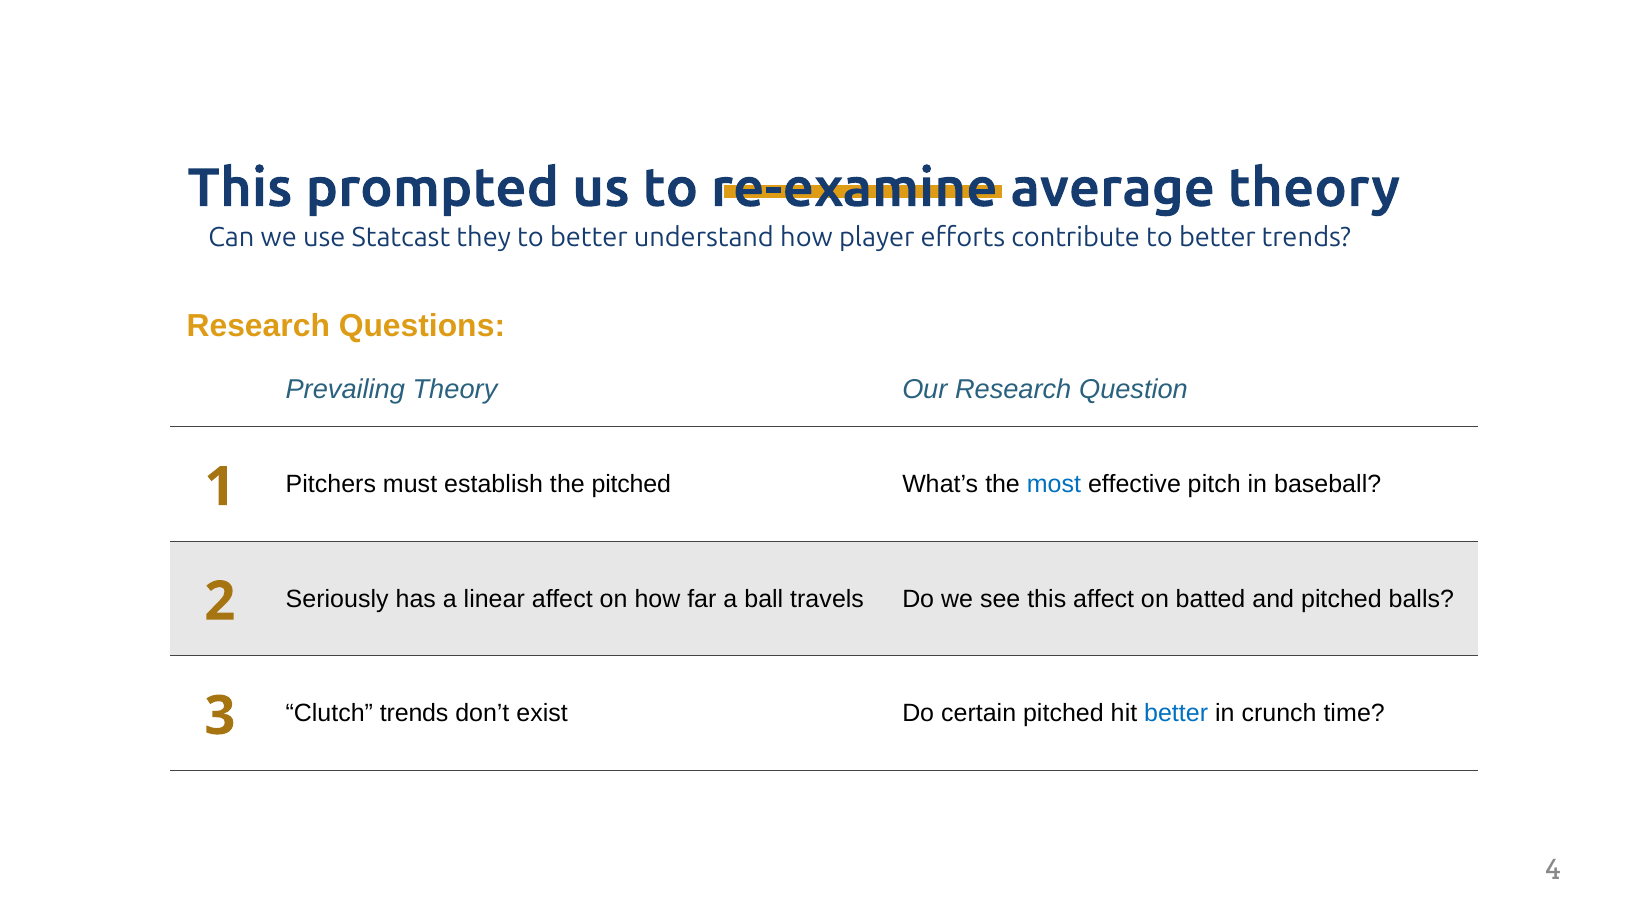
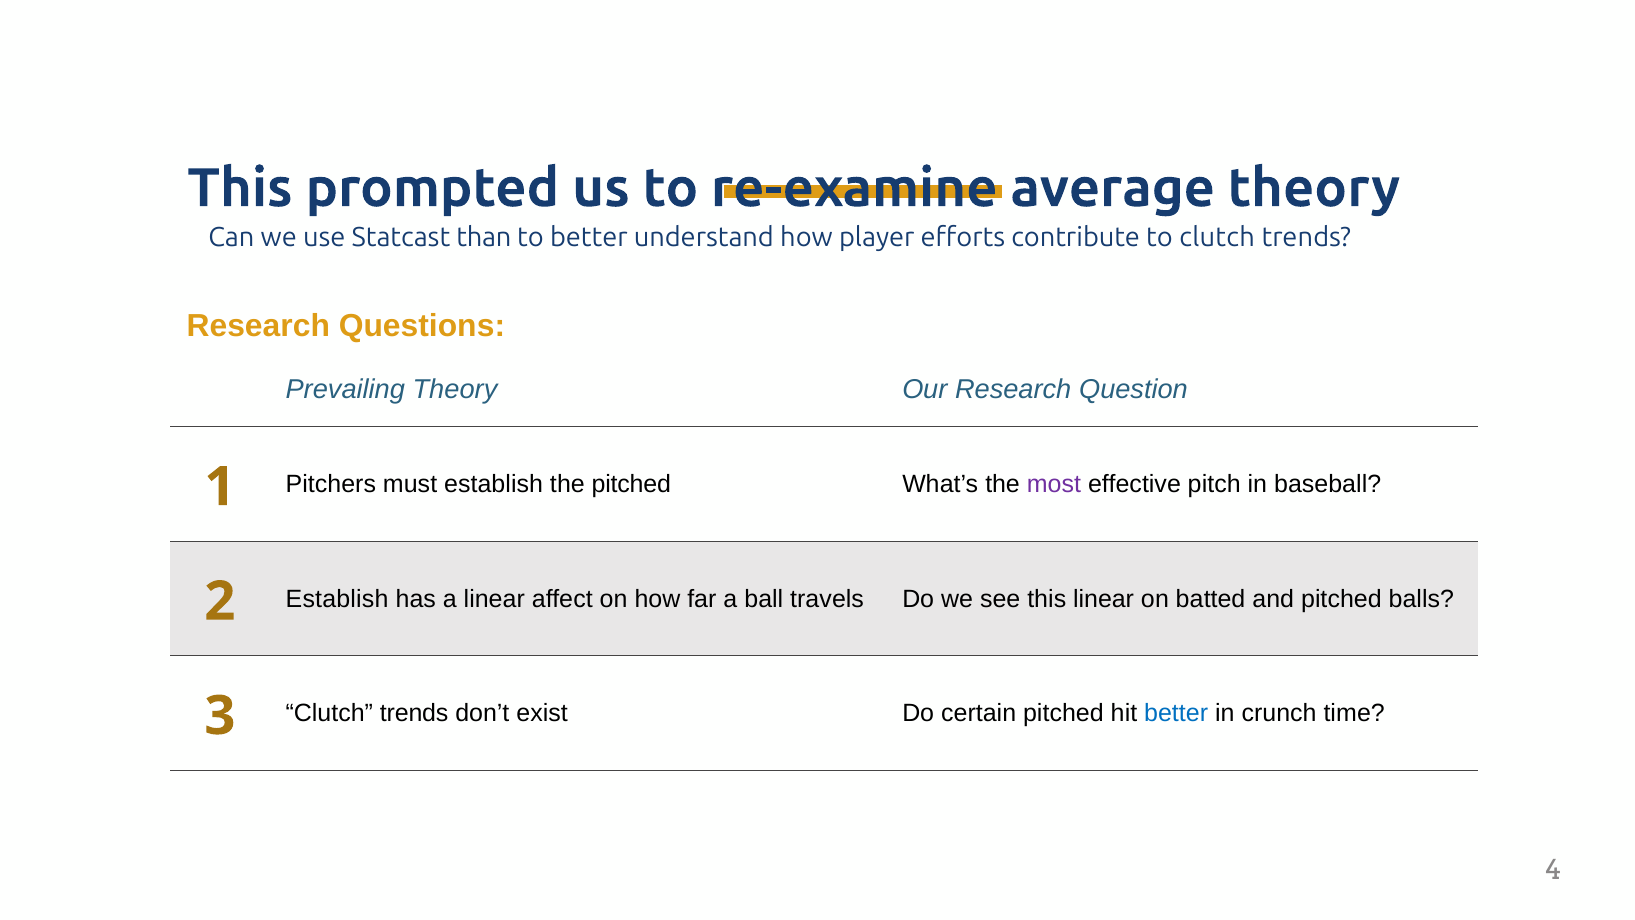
they: they -> than (484, 237)
contribute to better: better -> clutch (1217, 237)
most colour: blue -> purple (1054, 484)
2 Seriously: Seriously -> Establish (337, 599)
this affect: affect -> linear (1104, 599)
